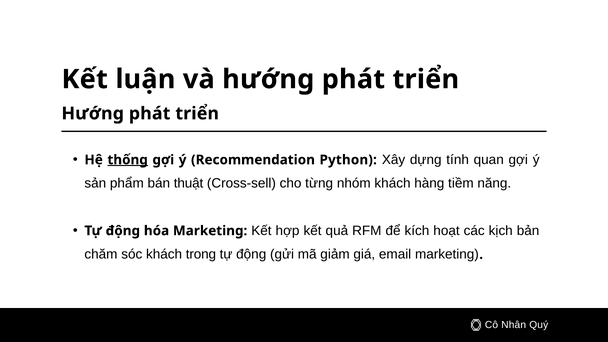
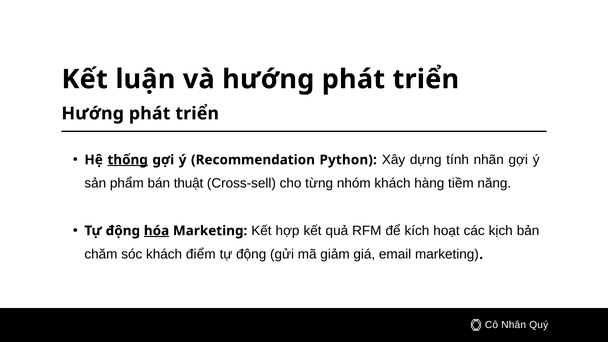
quan: quan -> nhãn (489, 160)
hóa underline: none -> present (157, 231)
trong: trong -> điểm (201, 254)
